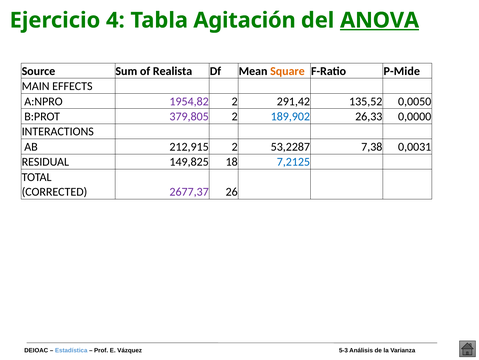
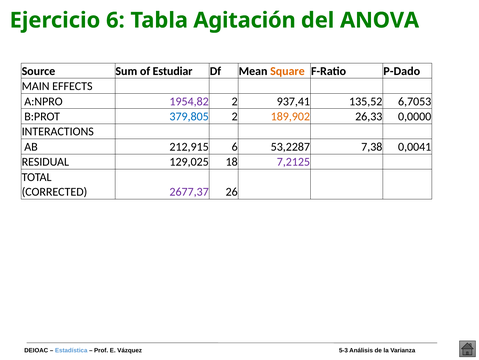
Ejercicio 4: 4 -> 6 (115, 20)
ANOVA underline: present -> none (380, 20)
Realista: Realista -> Estudiar (173, 71)
P-Mide: P-Mide -> P-Dado (402, 71)
291,42: 291,42 -> 937,41 (293, 101)
0,0050: 0,0050 -> 6,7053 (415, 101)
379,805 colour: purple -> blue (189, 116)
189,902 colour: blue -> orange (290, 116)
212,915 2: 2 -> 6 (235, 147)
0,0031: 0,0031 -> 0,0041 (415, 147)
149,825: 149,825 -> 129,025 (189, 162)
7,2125 colour: blue -> purple (293, 162)
